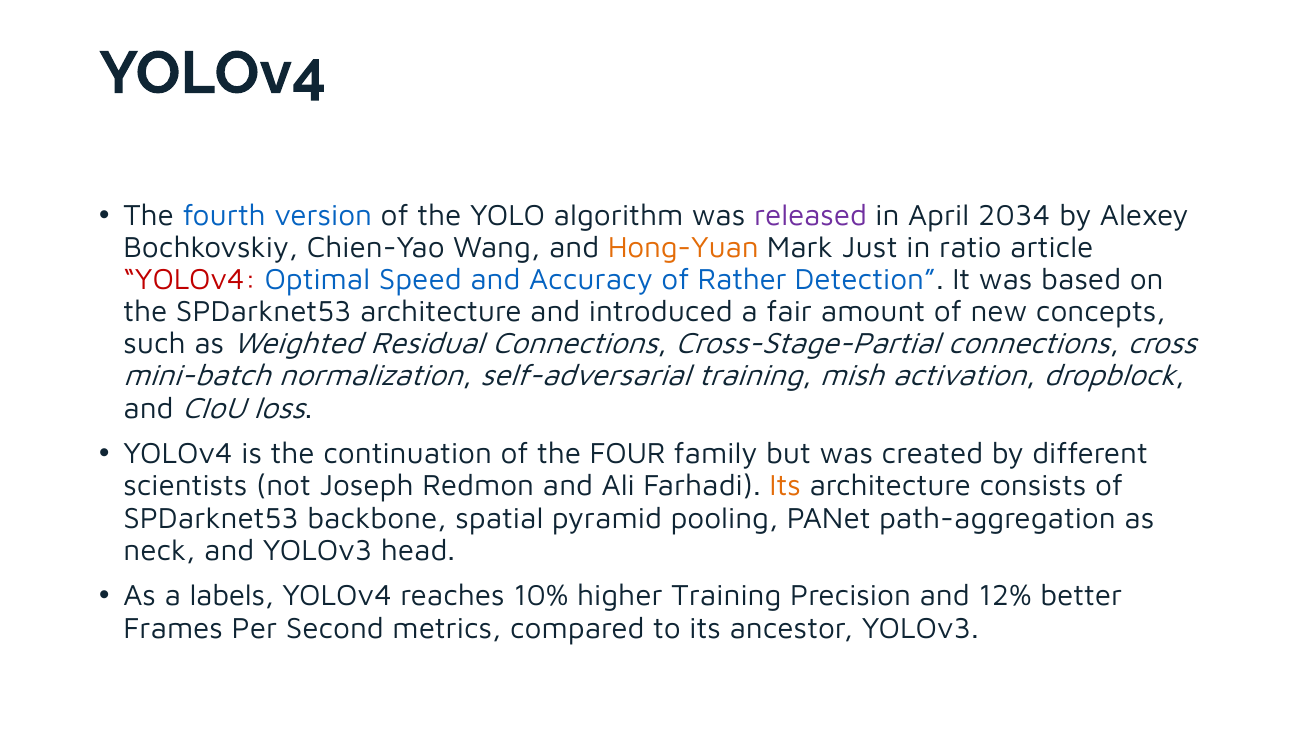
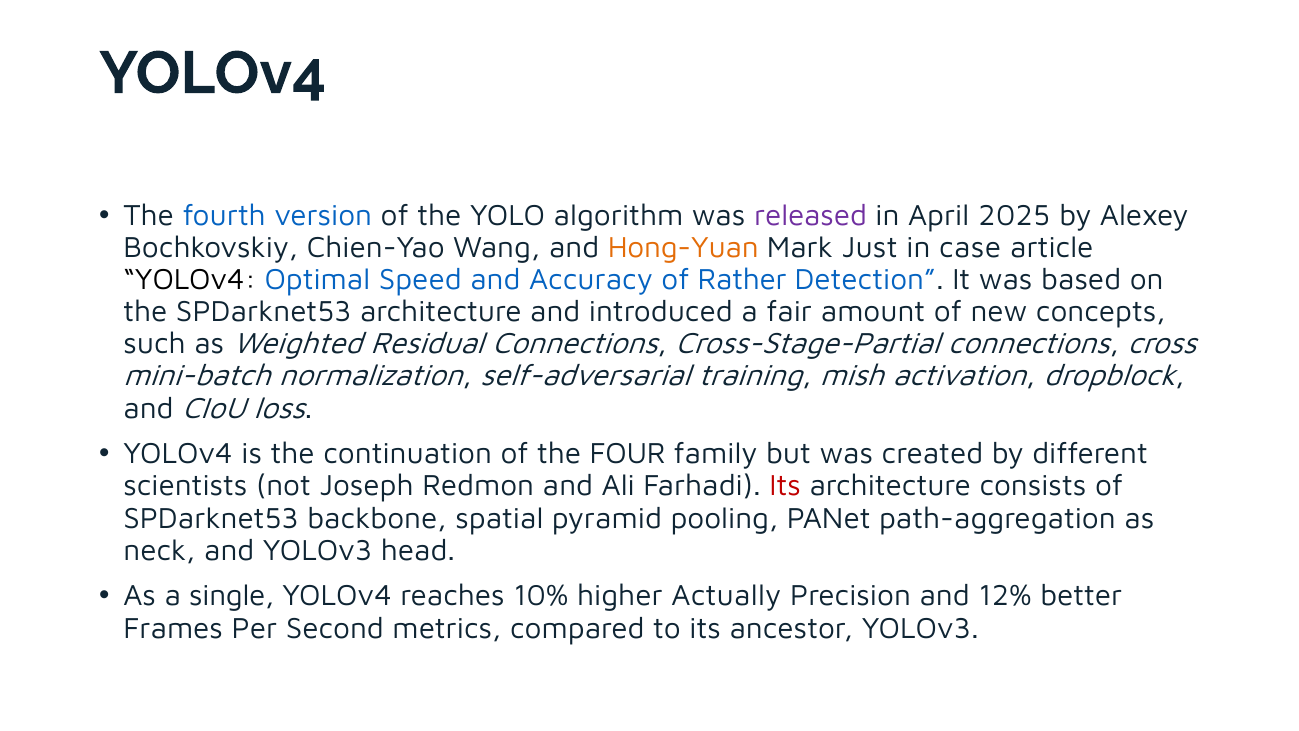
2034: 2034 -> 2025 (1014, 215)
ratio: ratio -> case (970, 247)
YOLOv4 colour: red -> black (190, 280)
Its colour: orange -> red (785, 486)
labels: labels -> single (232, 596)
higher Training: Training -> Actually (726, 596)
